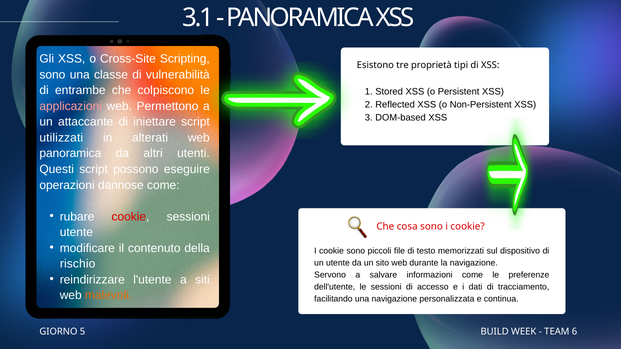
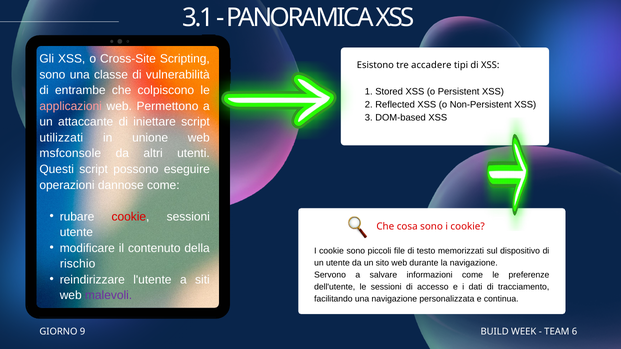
proprietà: proprietà -> accadere (431, 65)
alterati: alterati -> unione (150, 138)
panoramica: panoramica -> msfconsole (70, 154)
malevoli colour: orange -> purple (109, 296)
5: 5 -> 9 (83, 332)
